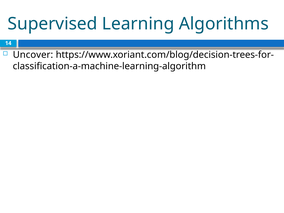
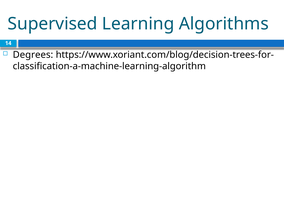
Uncover: Uncover -> Degrees (33, 55)
